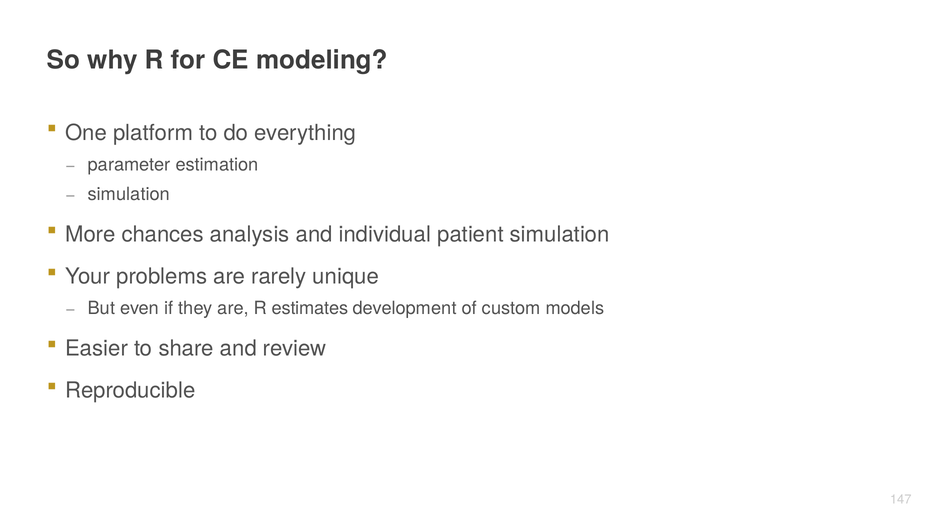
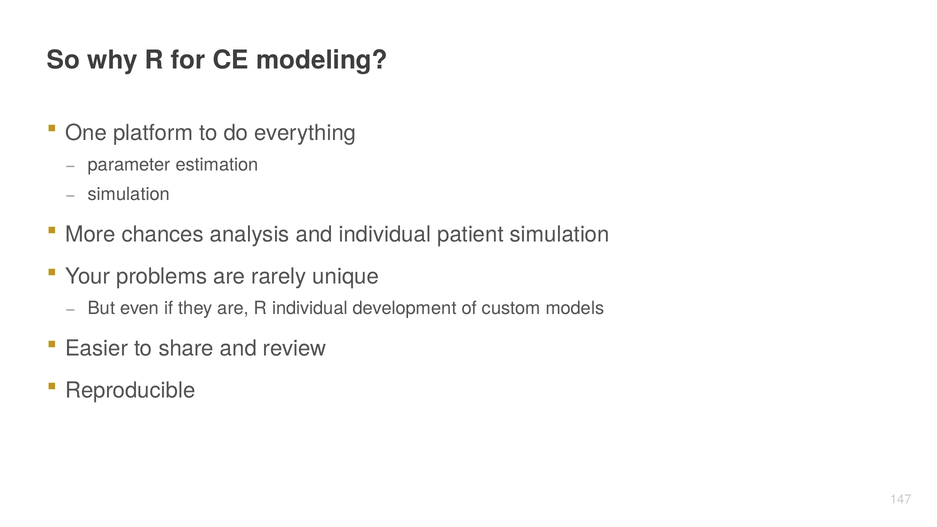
R estimates: estimates -> individual (310, 308)
